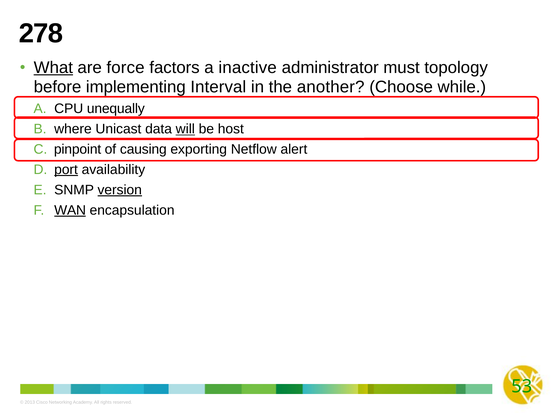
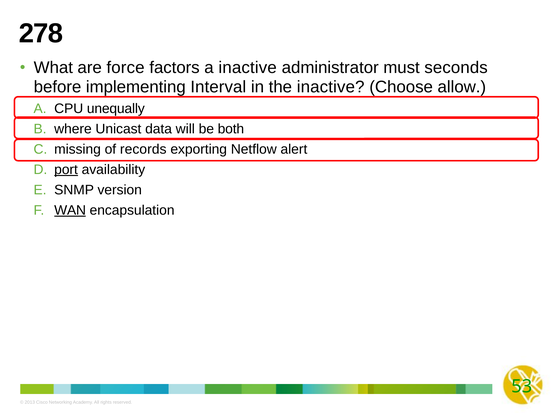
What underline: present -> none (53, 68)
topology: topology -> seconds (456, 68)
the another: another -> inactive (331, 87)
while: while -> allow (462, 87)
will underline: present -> none (185, 129)
host: host -> both (231, 129)
pinpoint: pinpoint -> missing (78, 149)
causing: causing -> records (143, 149)
version underline: present -> none (120, 190)
